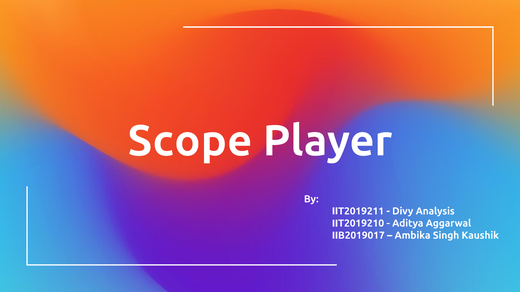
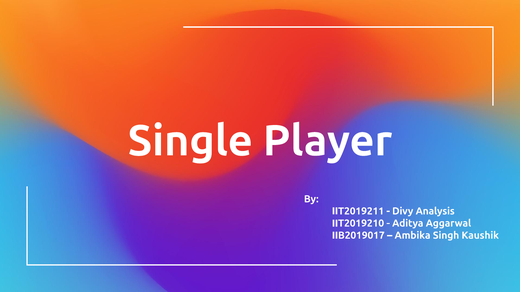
Scope: Scope -> Single (190, 141)
